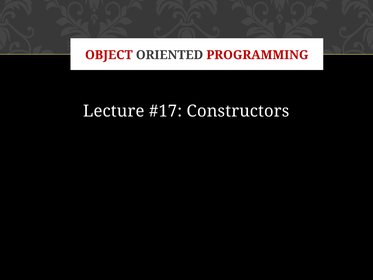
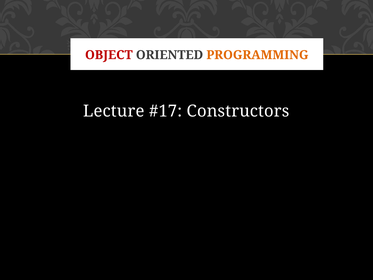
PROGRAMMING colour: red -> orange (257, 55)
